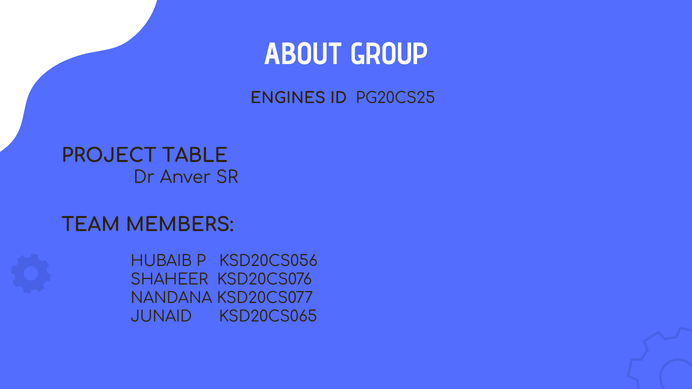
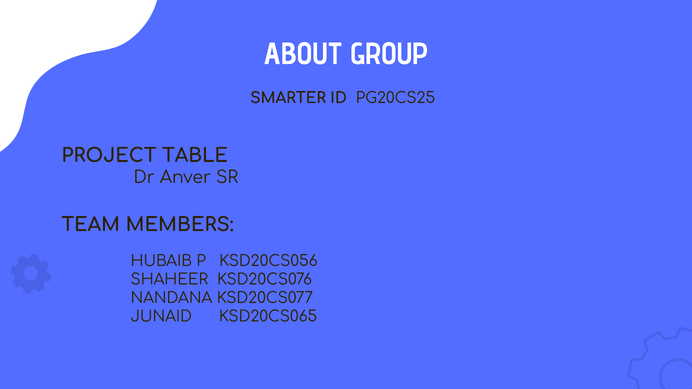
ENGINES: ENGINES -> SMARTER (288, 98)
